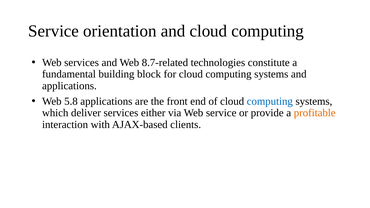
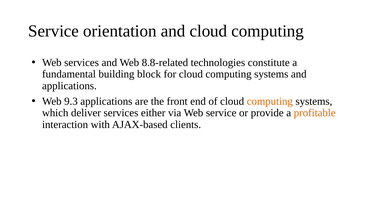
8.7-related: 8.7-related -> 8.8-related (165, 63)
5.8: 5.8 -> 9.3 (71, 101)
computing colour: blue -> orange (270, 101)
